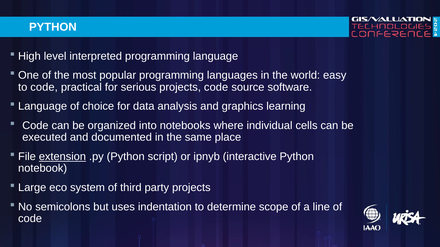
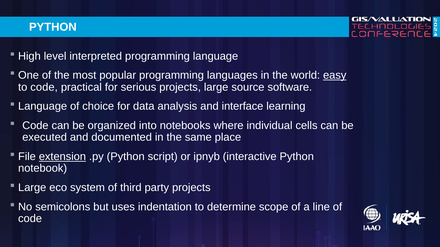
easy underline: none -> present (335, 75)
projects code: code -> large (216, 87)
graphics: graphics -> interface (243, 107)
